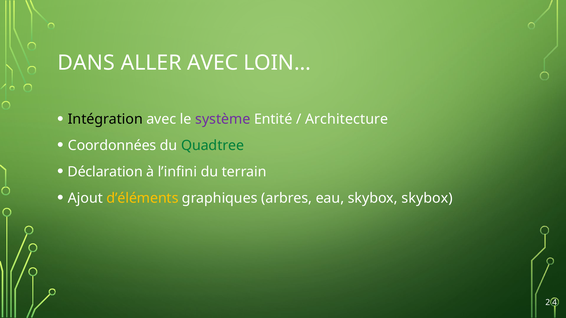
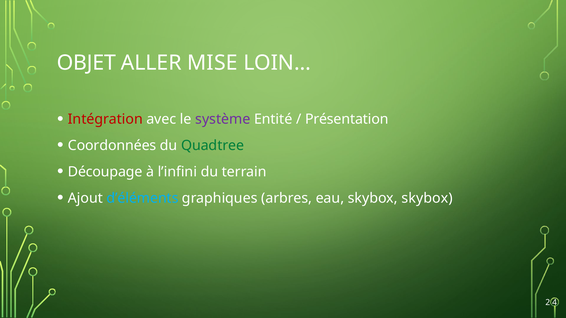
DANS: DANS -> OBJET (86, 63)
ALLER AVEC: AVEC -> MISE (212, 63)
Intégration colour: black -> red (105, 119)
Architecture: Architecture -> Présentation (347, 119)
Déclaration: Déclaration -> Découpage (105, 172)
d’éléments colour: yellow -> light blue (143, 198)
